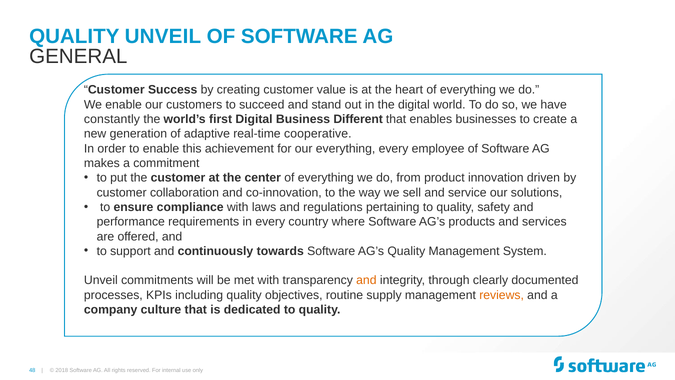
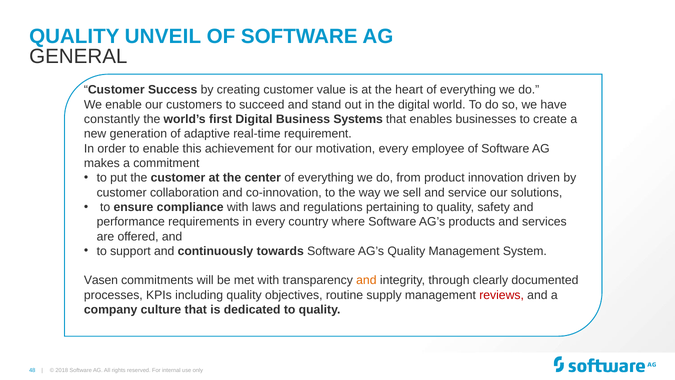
Different: Different -> Systems (358, 119)
cooperative: cooperative -> requirement (318, 134)
our everything: everything -> motivation (346, 148)
Unveil: Unveil -> Vasen (101, 280)
reviews colour: orange -> red (502, 295)
